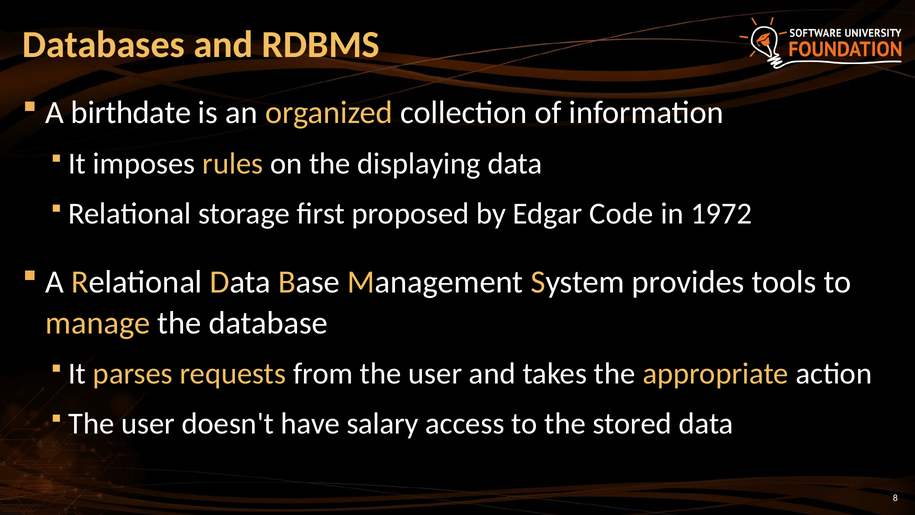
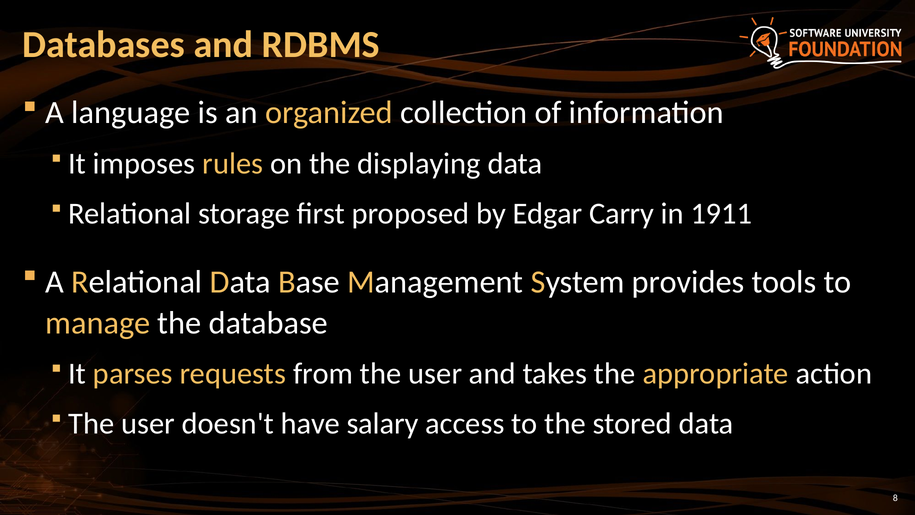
birthdate: birthdate -> language (131, 113)
Code: Code -> Carry (622, 214)
1972: 1972 -> 1911 (721, 214)
